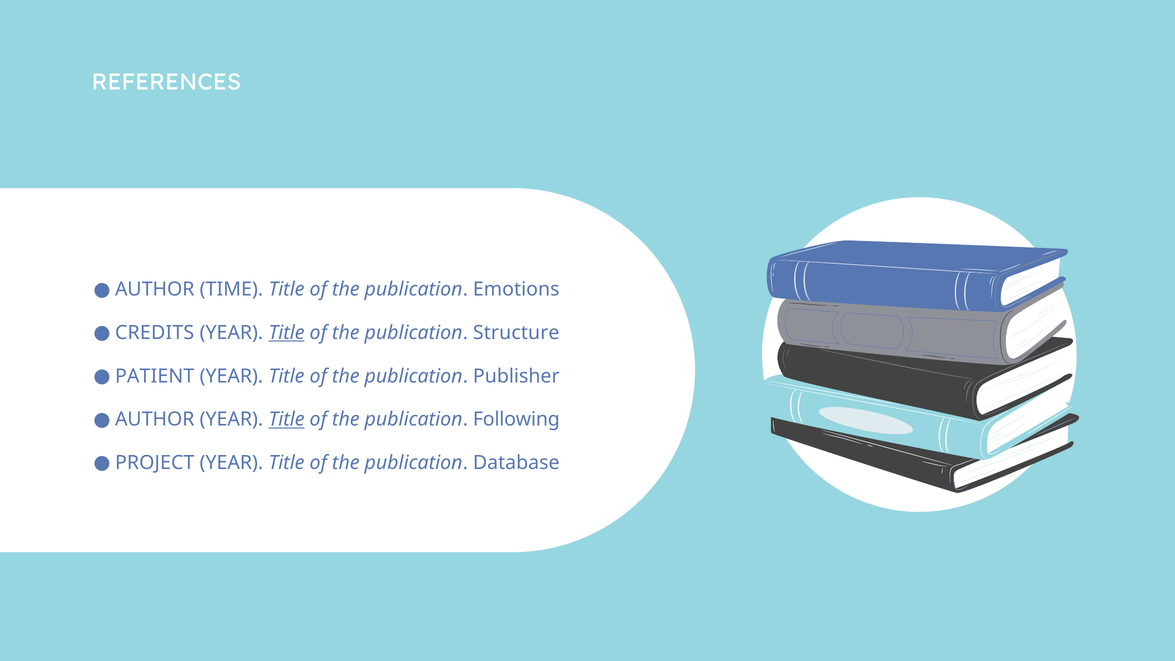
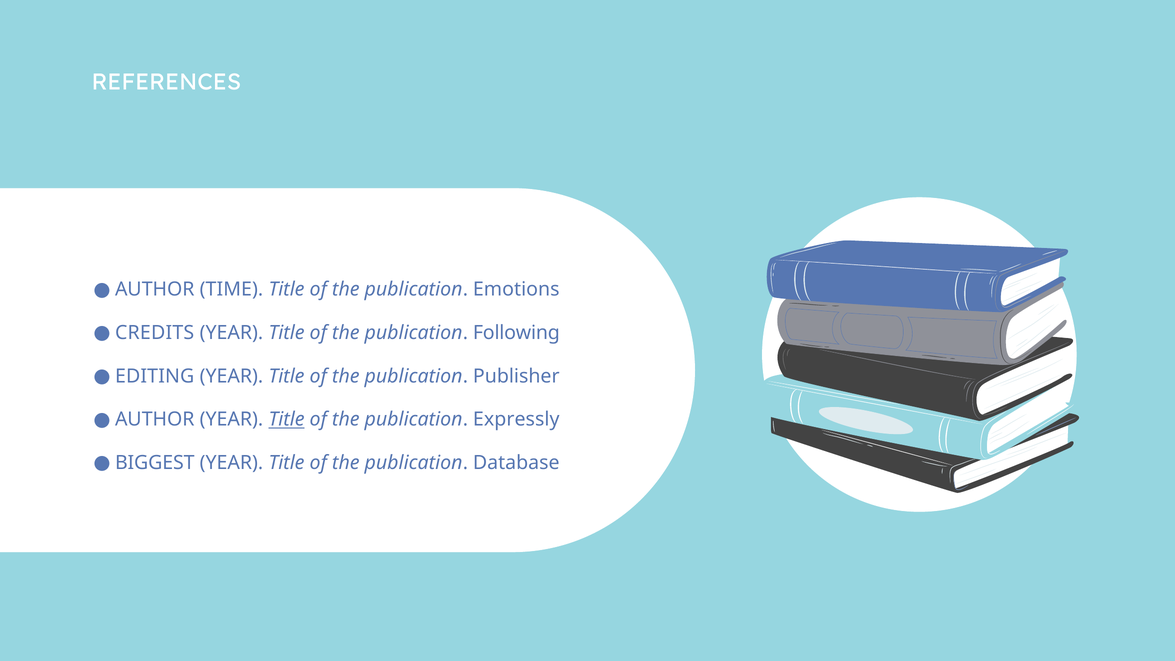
Title underline: present -> none (287, 333)
Structure: Structure -> Following (516, 333)
PATIENT: PATIENT -> EDITING (155, 376)
Following: Following -> Expressly (516, 419)
PROJECT: PROJECT -> BIGGEST (155, 463)
